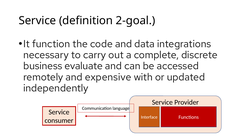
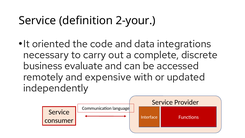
2-goal: 2-goal -> 2-your (136, 21)
function: function -> oriented (51, 44)
